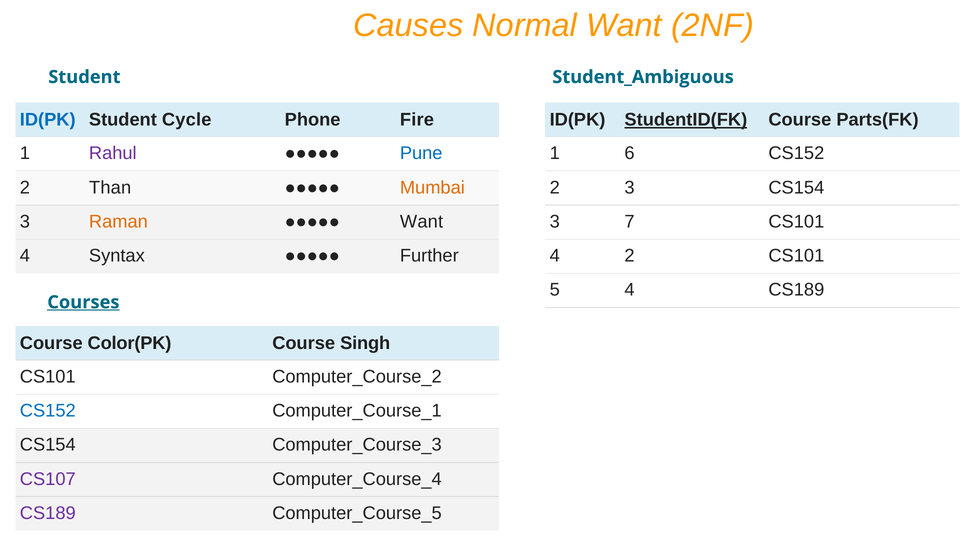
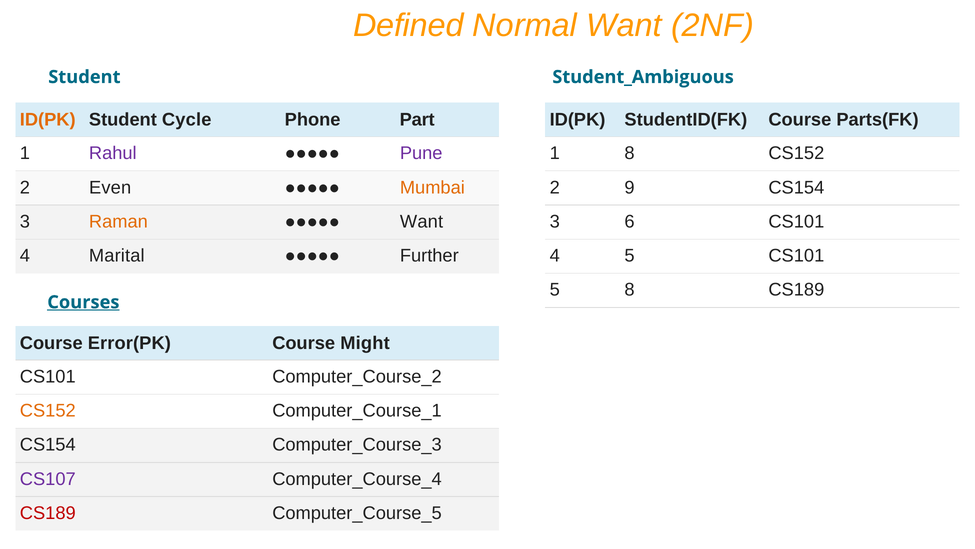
Causes: Causes -> Defined (408, 25)
ID(PK colour: blue -> orange (48, 120)
Fire: Fire -> Part (417, 120)
StudentID(FK underline: present -> none (686, 120)
Pune colour: blue -> purple (421, 153)
1 6: 6 -> 8 (630, 153)
Than: Than -> Even (110, 187)
2 3: 3 -> 9 (630, 187)
7: 7 -> 6 (630, 221)
Syntax: Syntax -> Marital (117, 256)
4 2: 2 -> 5 (630, 256)
5 4: 4 -> 8 (630, 290)
Color(PK: Color(PK -> Error(PK (129, 343)
Singh: Singh -> Might (365, 343)
CS152 colour: blue -> orange (48, 410)
CS189 colour: purple -> red (48, 513)
